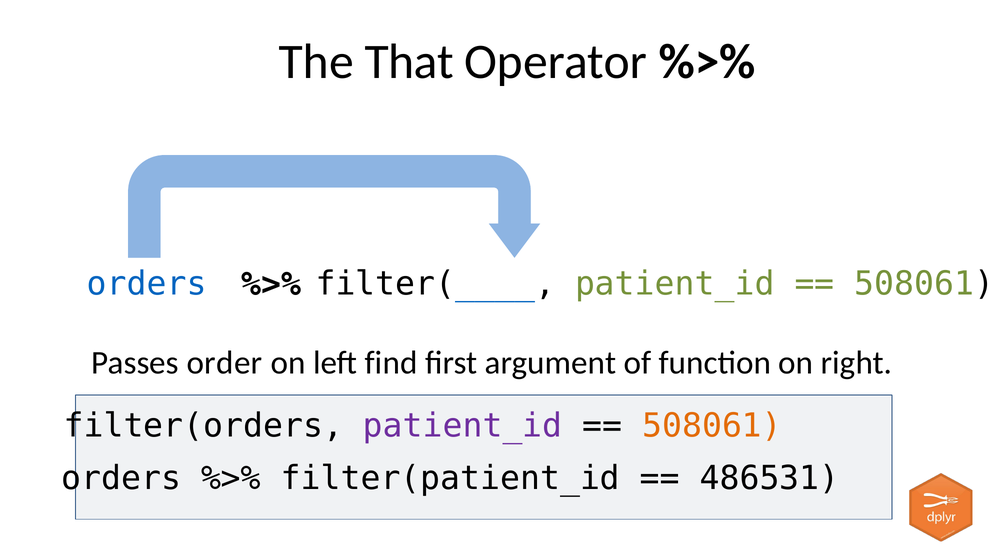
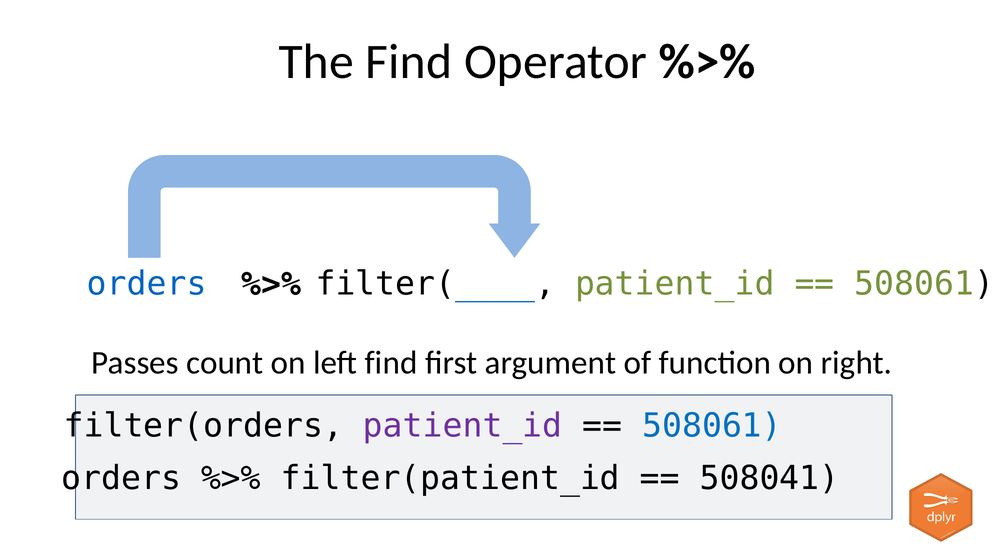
The That: That -> Find (409, 62)
order: order -> count (225, 363)
508061 colour: orange -> blue (712, 426)
486531: 486531 -> 508041 (770, 478)
